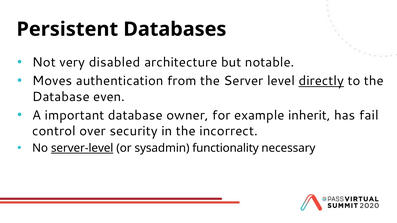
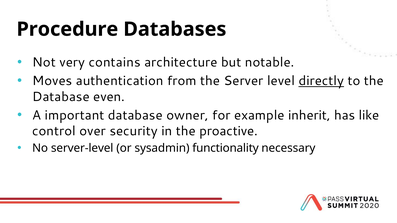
Persistent: Persistent -> Procedure (67, 29)
disabled: disabled -> contains (115, 62)
fail: fail -> like (369, 115)
incorrect: incorrect -> proactive (229, 131)
server-level underline: present -> none (82, 148)
